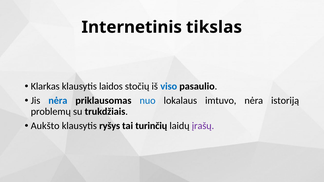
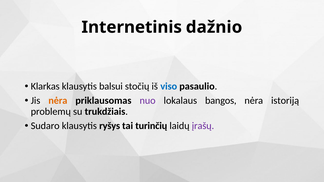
tikslas: tikslas -> dažnio (214, 27)
laidos: laidos -> balsui (111, 86)
nėra colour: blue -> orange (58, 101)
nuo colour: blue -> purple (148, 101)
imtuvo: imtuvo -> bangos (221, 101)
Aukšto: Aukšto -> Sudaro (45, 126)
